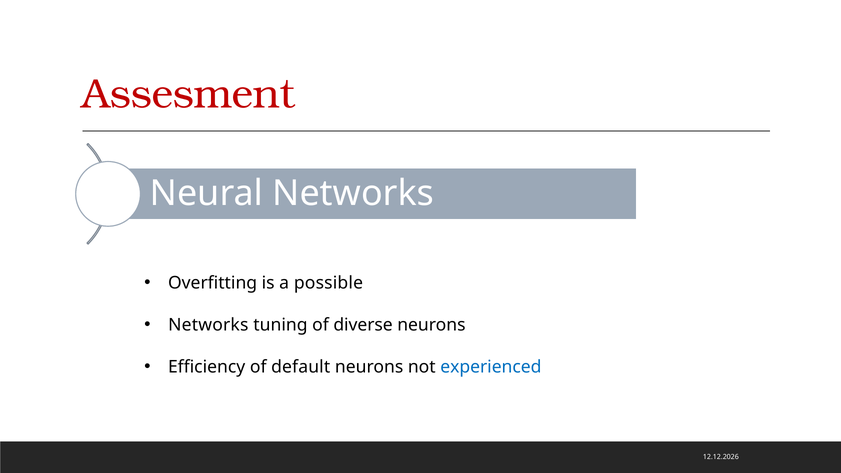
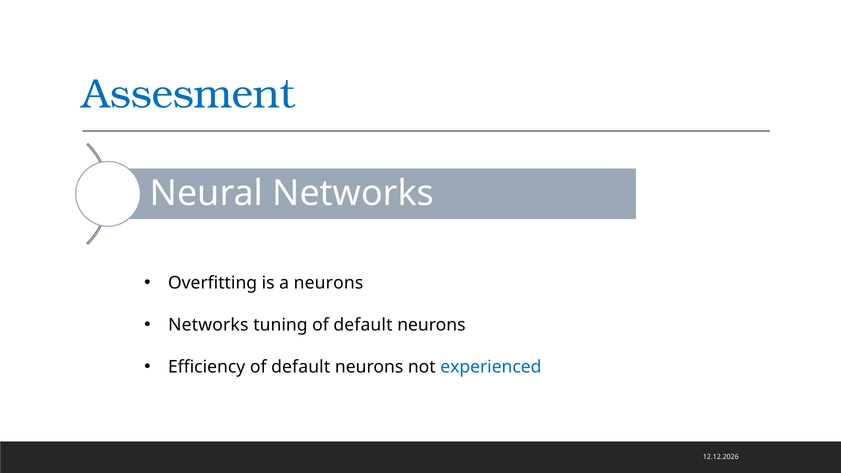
Assesment colour: red -> blue (189, 94)
a possible: possible -> neurons (328, 283)
tuning of diverse: diverse -> default (363, 325)
